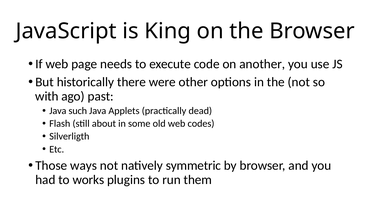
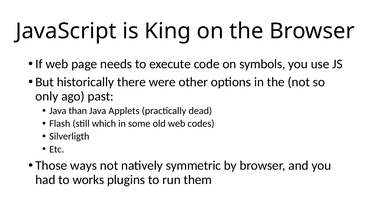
another: another -> symbols (262, 64)
with: with -> only (47, 96)
such: such -> than (78, 111)
about: about -> which (104, 124)
